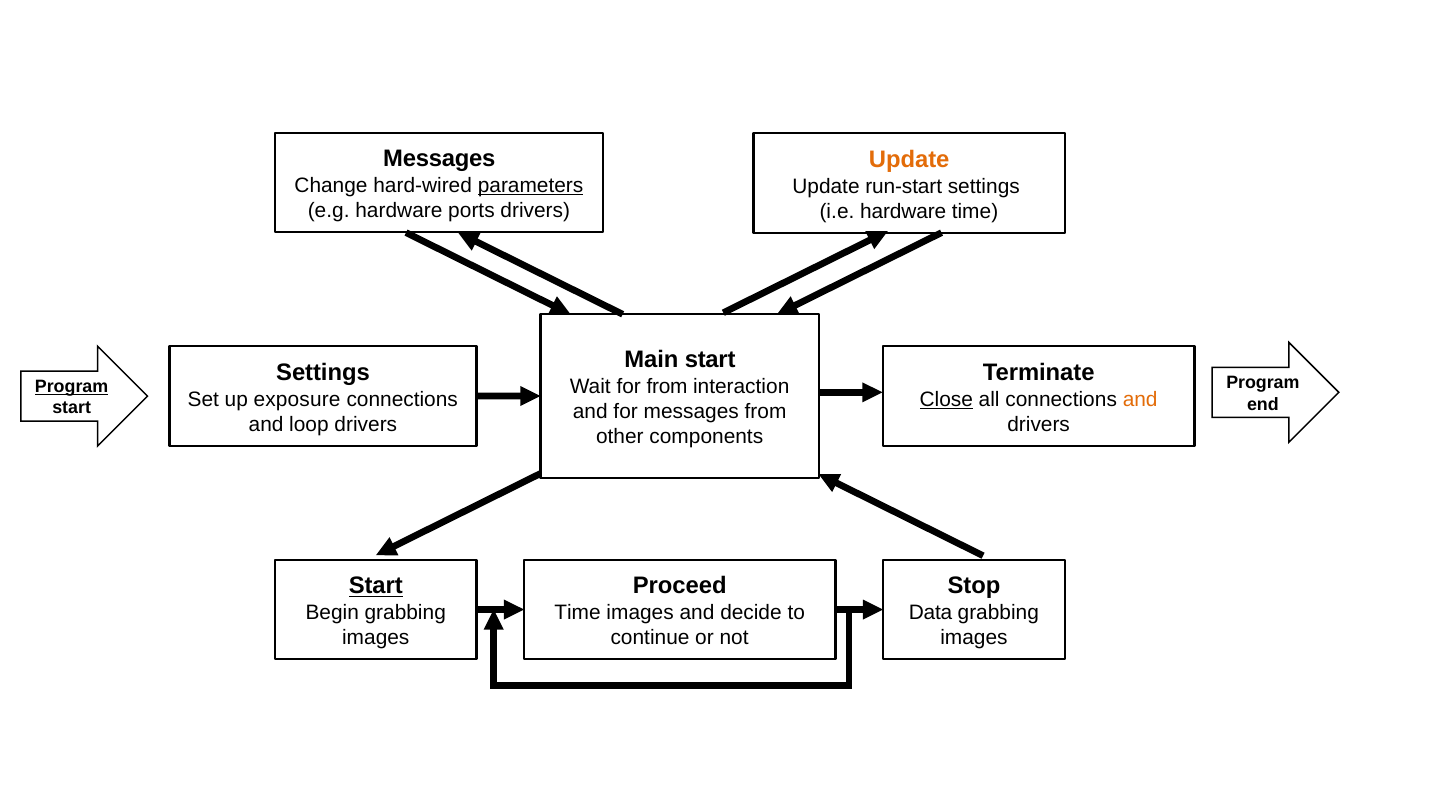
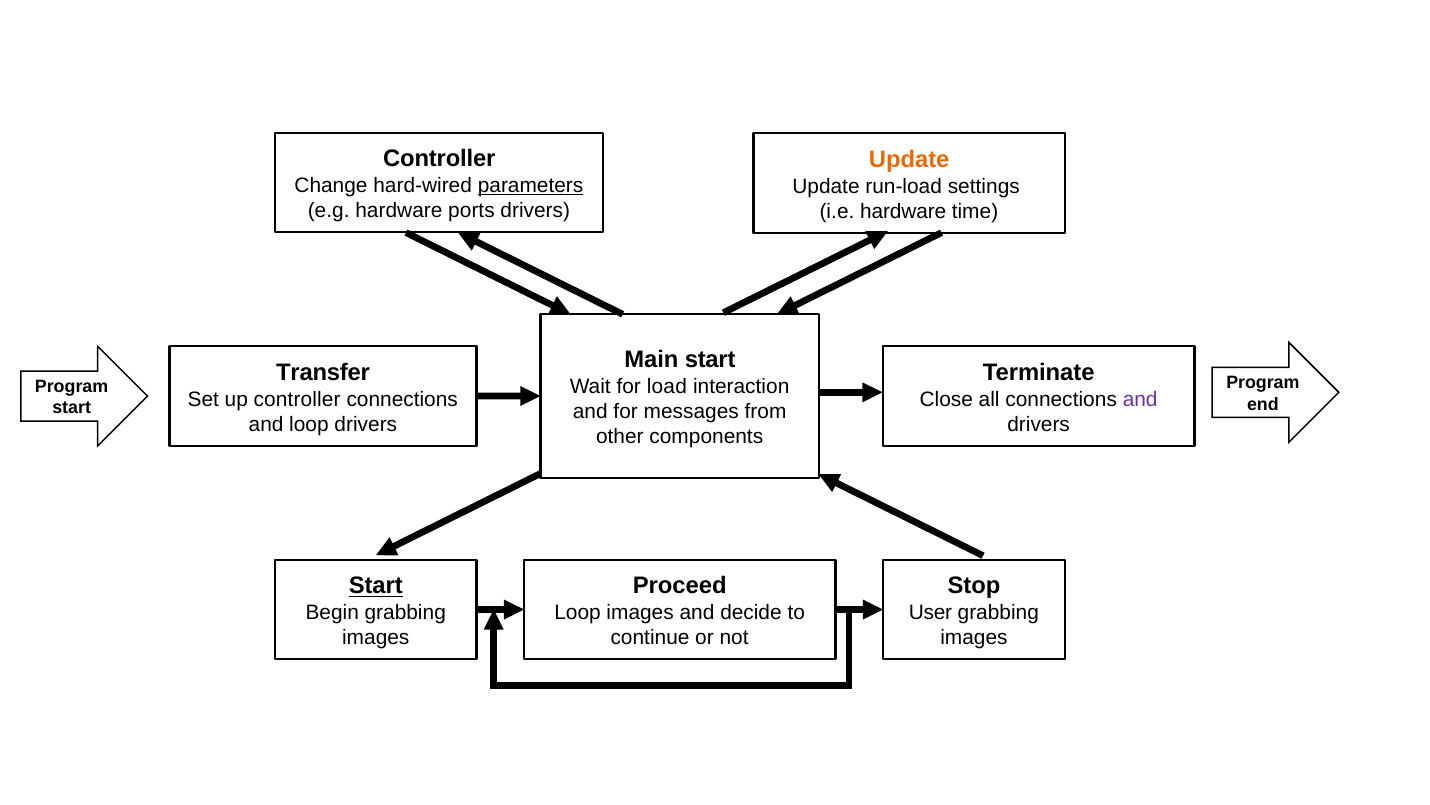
Messages: Messages -> Controller (439, 159)
run-start: run-start -> run-load (904, 186)
Settings: Settings -> Transfer (323, 372)
for from: from -> load (667, 386)
Program underline: present -> none (72, 386)
up exposure: exposure -> controller (297, 399)
Close underline: present -> none (946, 399)
and colour: orange -> purple (1140, 399)
Time: Time -> Loop (577, 612)
Data: Data -> User (930, 612)
